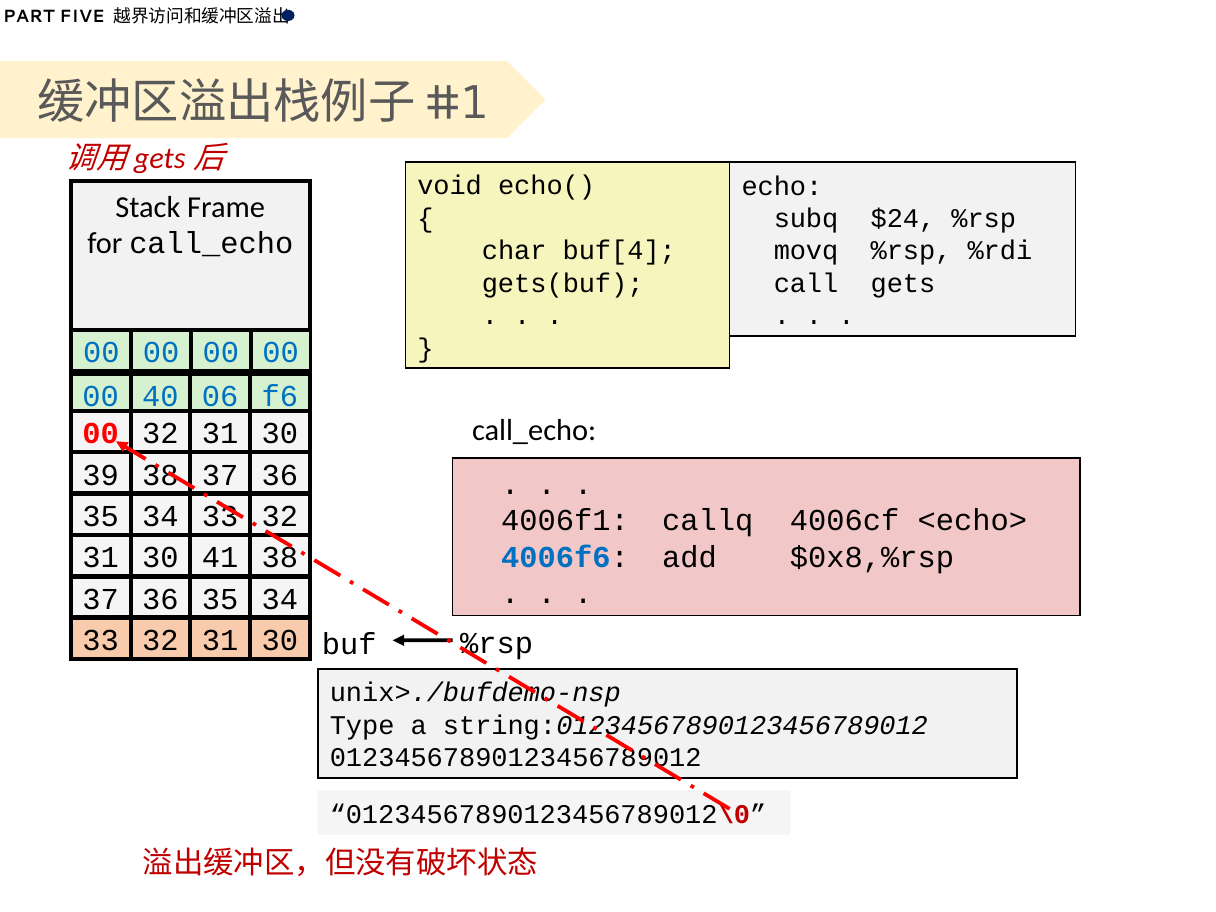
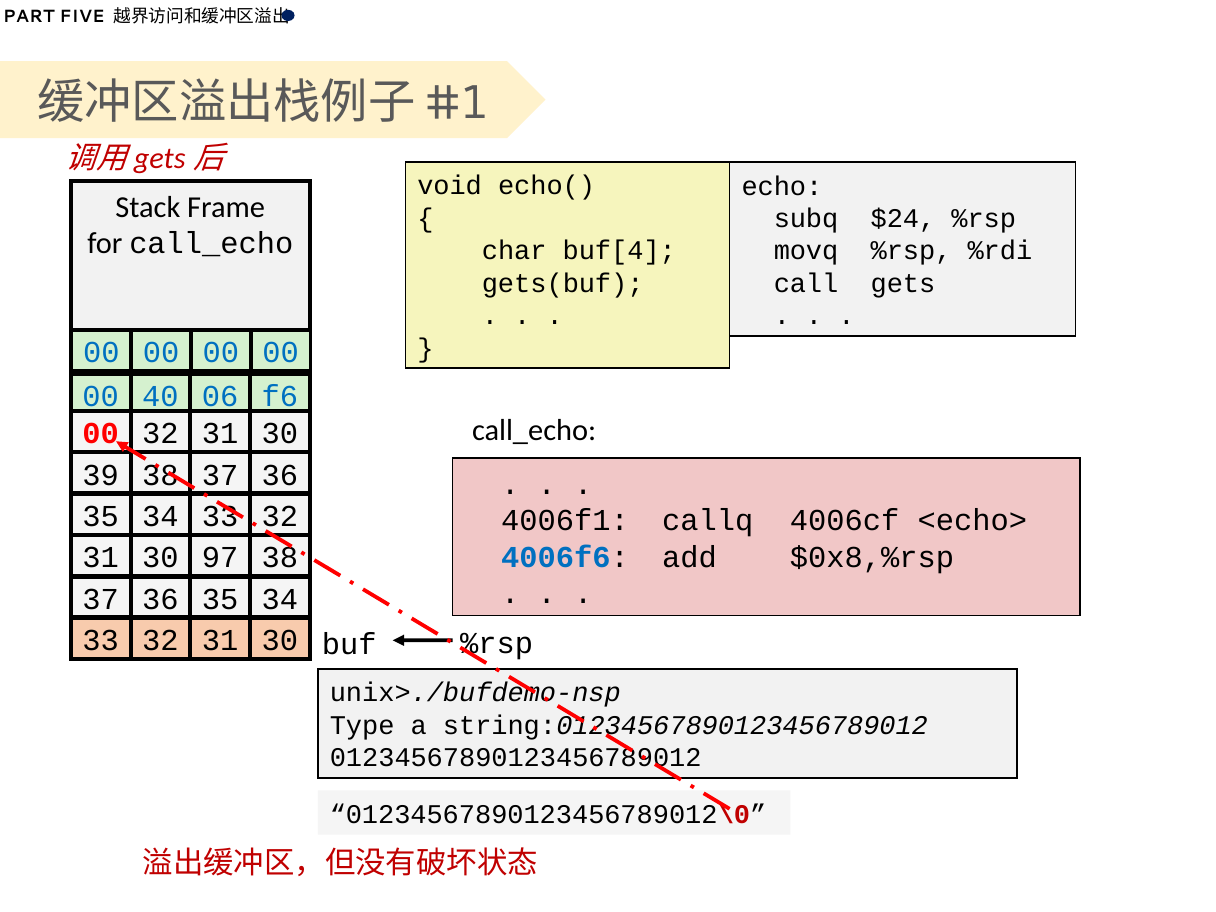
41: 41 -> 97 (220, 558)
